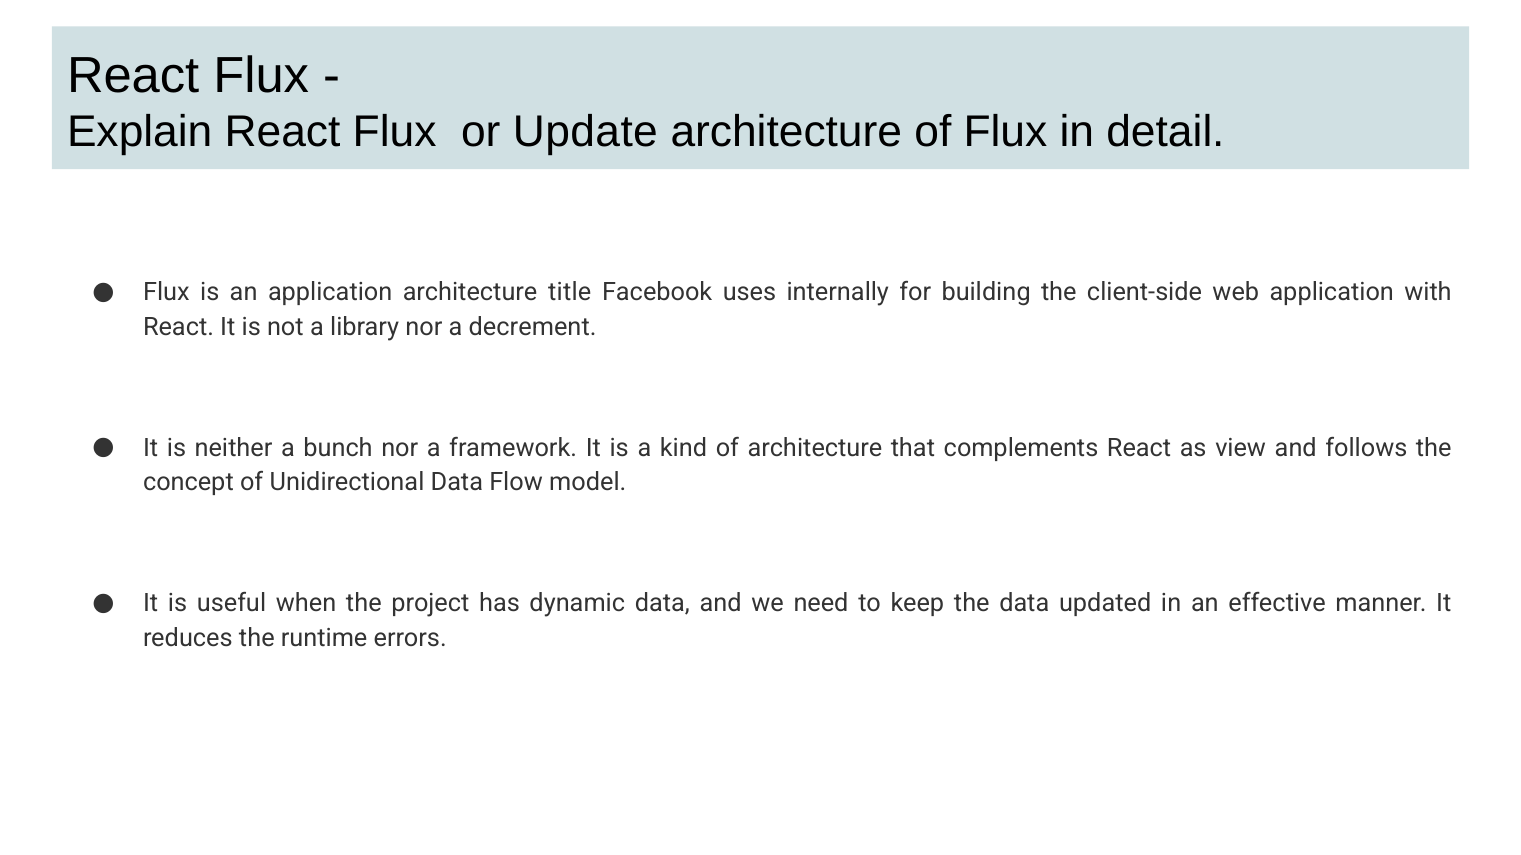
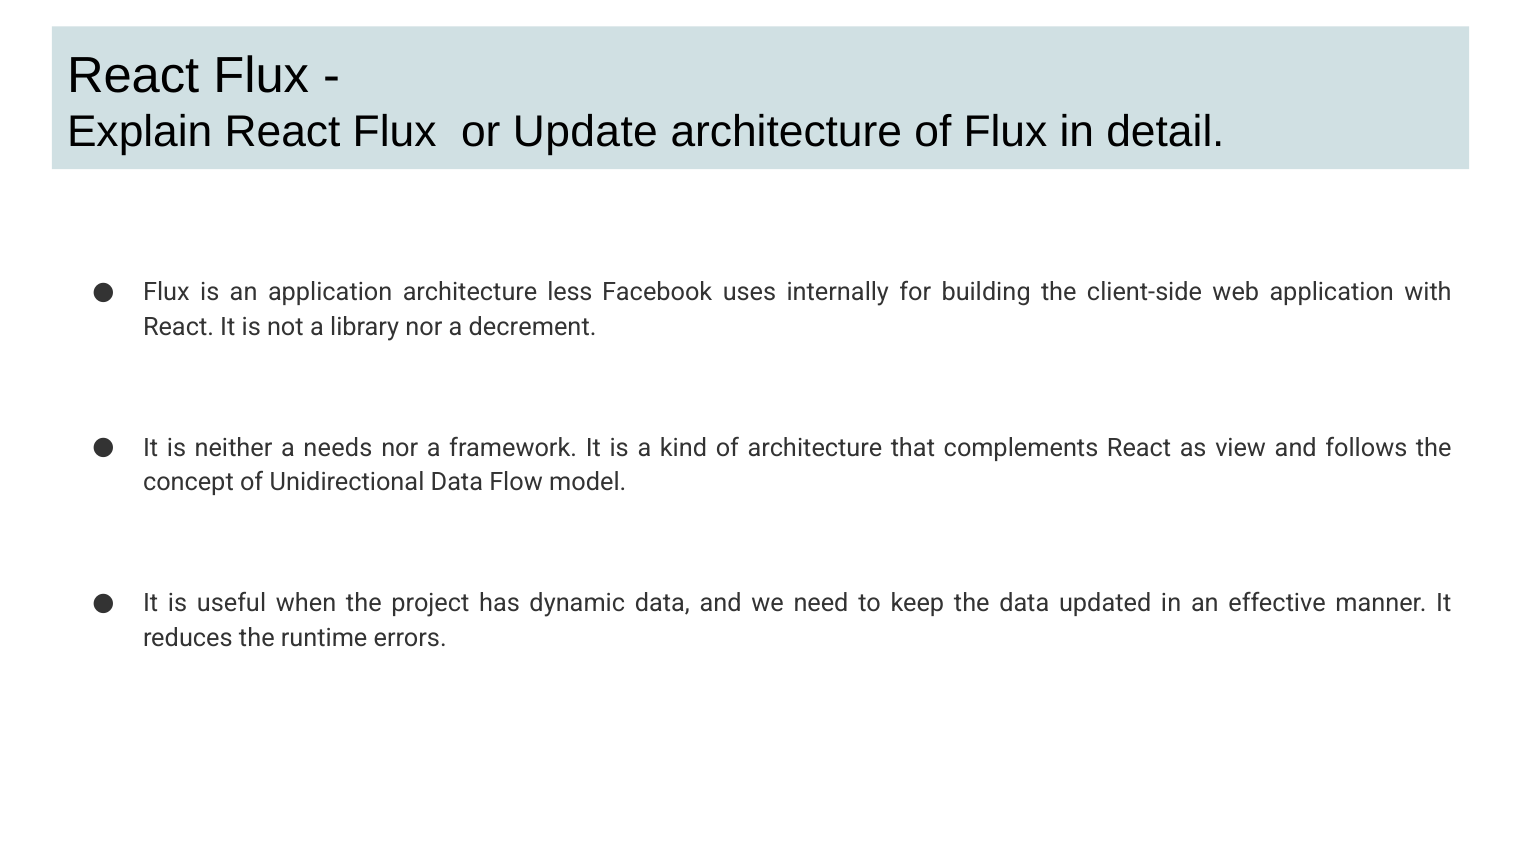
title: title -> less (570, 292)
bunch: bunch -> needs (338, 448)
